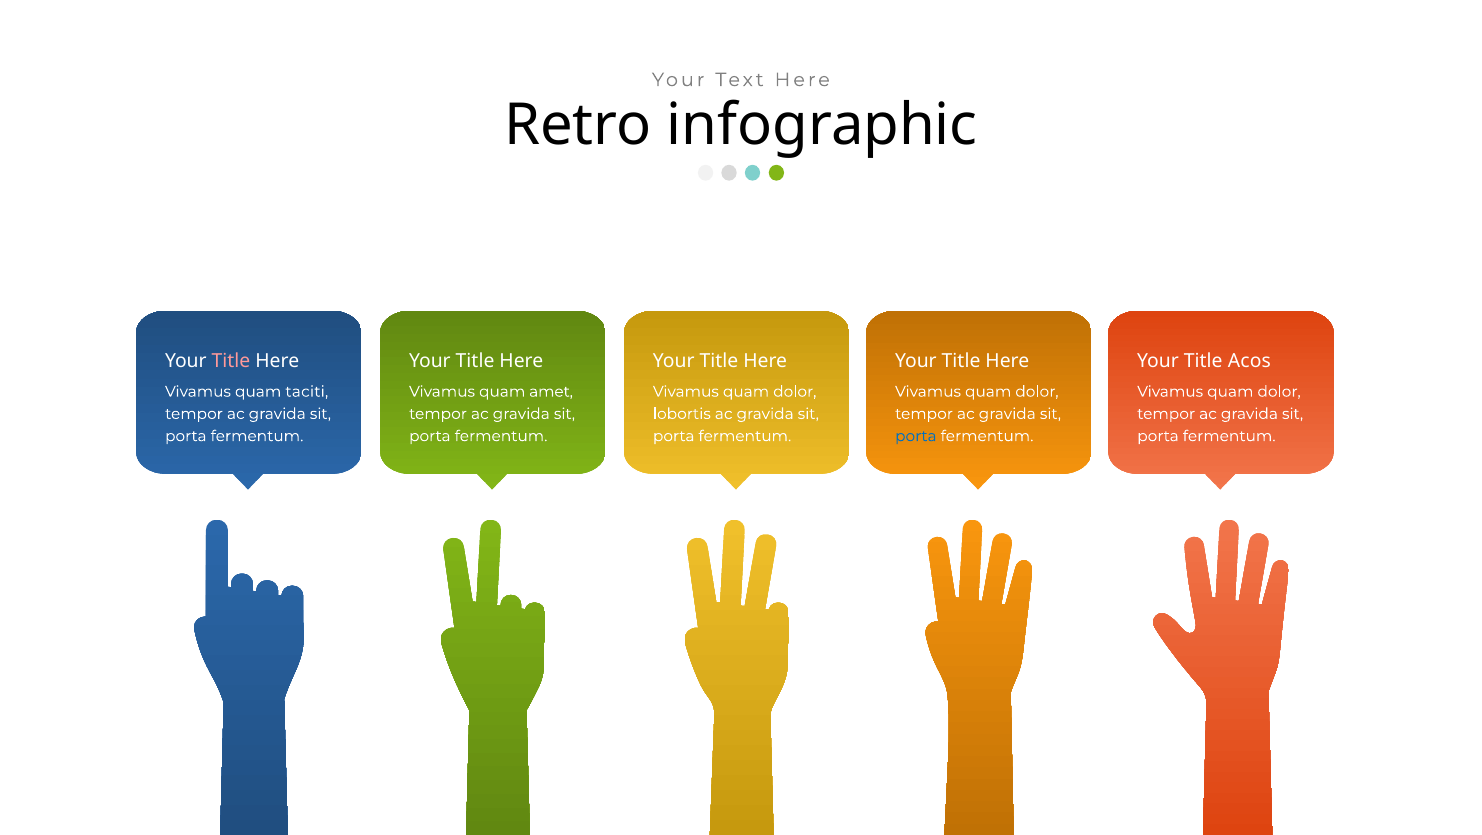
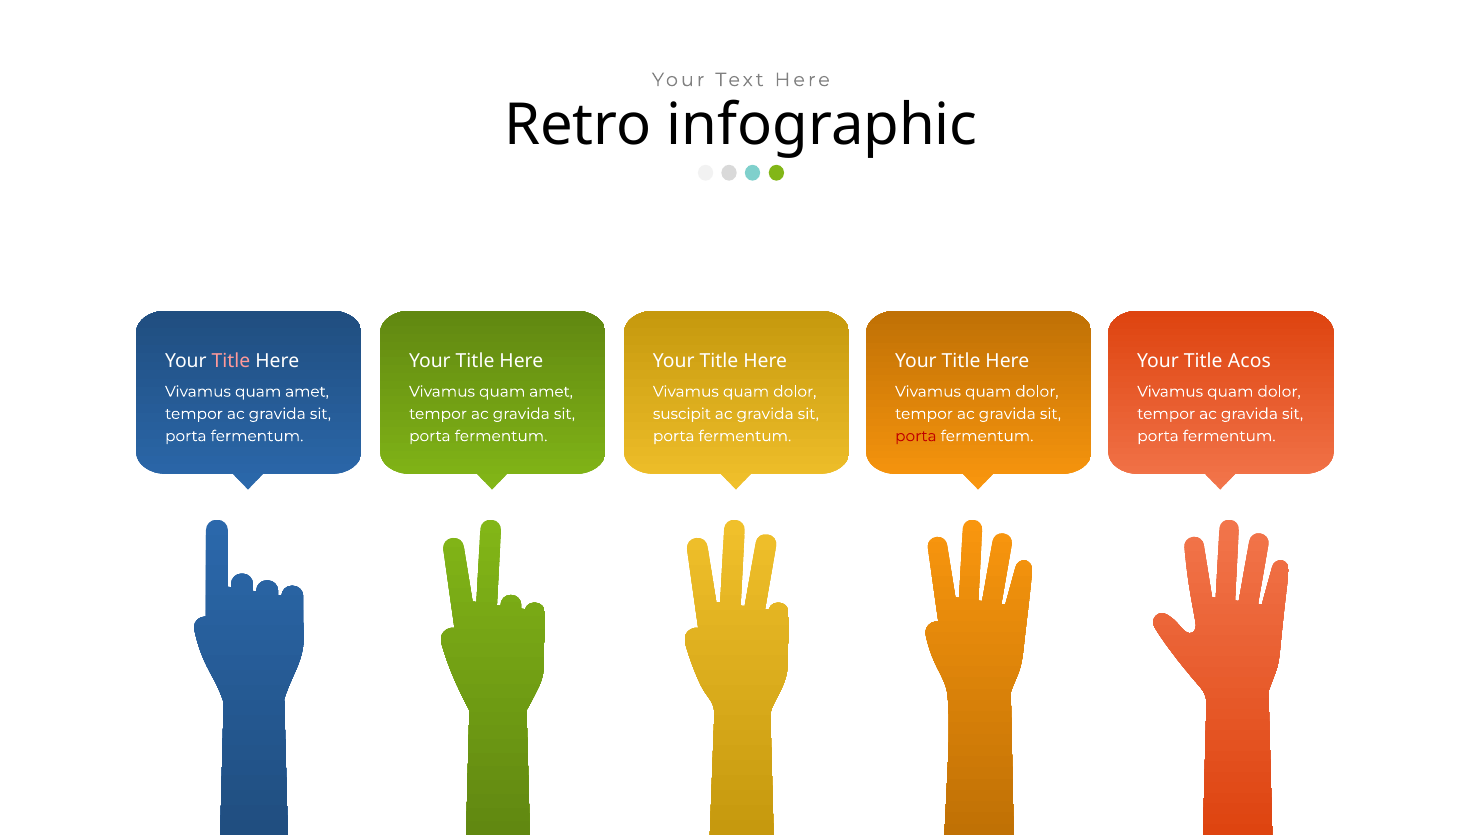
taciti: taciti -> amet (307, 392)
lobortis: lobortis -> suscipit (682, 414)
porta colour: blue -> red (916, 436)
